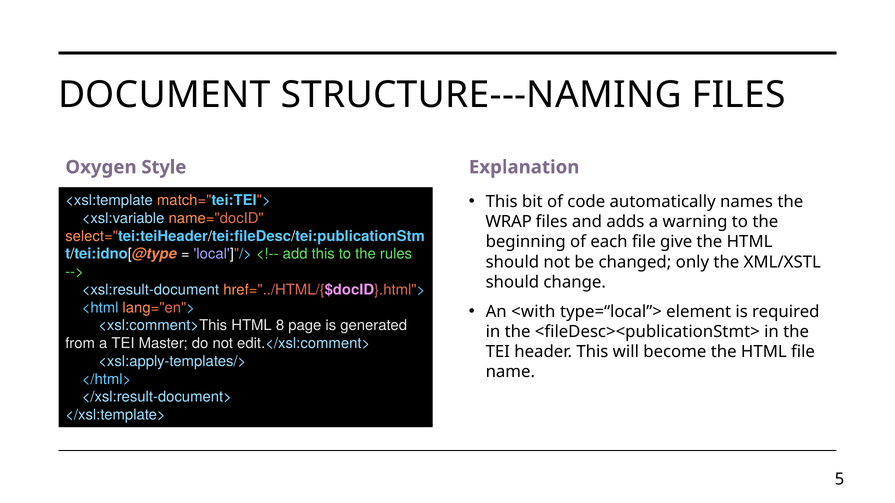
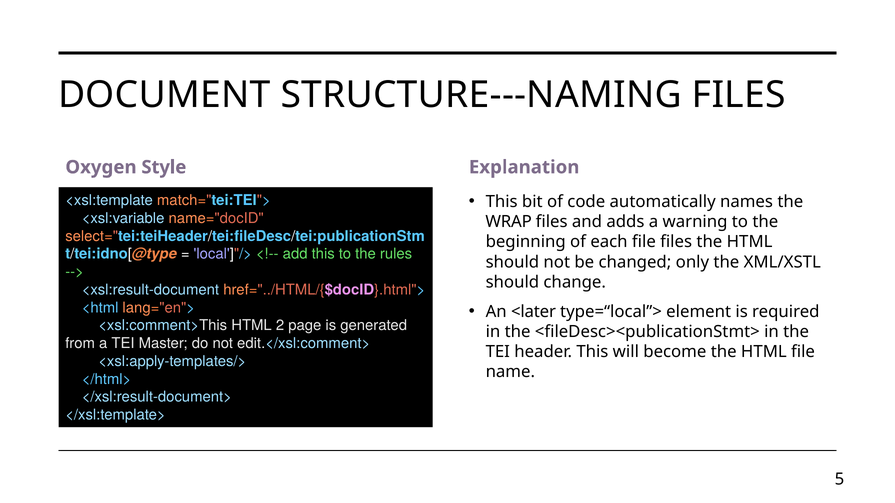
file give: give -> files (676, 242)
<with: <with -> <later (533, 312)
8: 8 -> 2 (280, 326)
